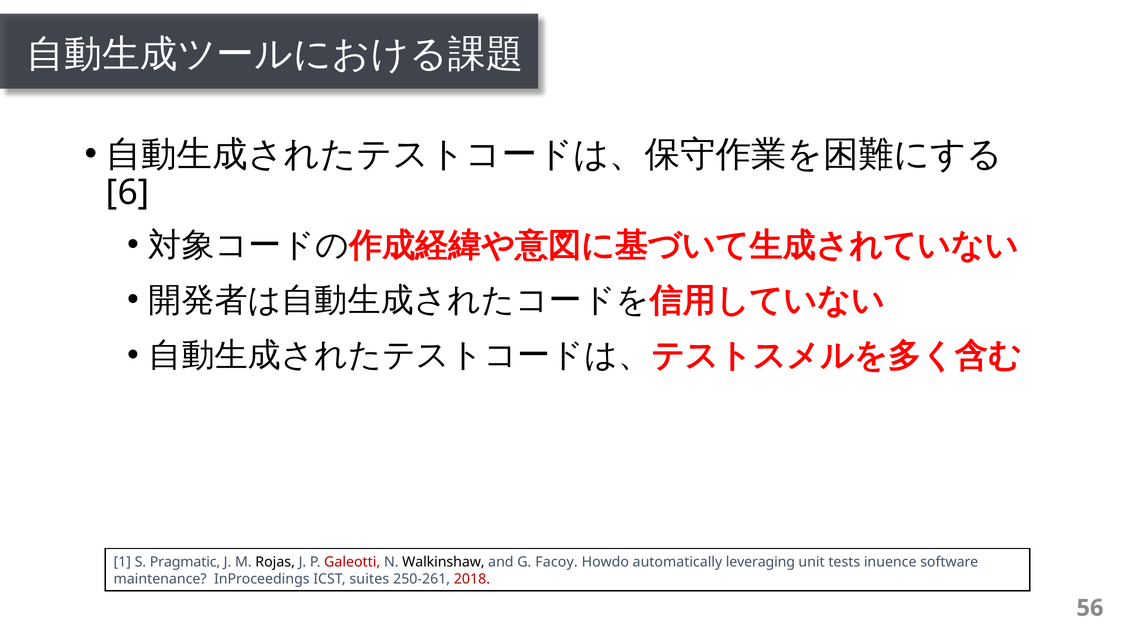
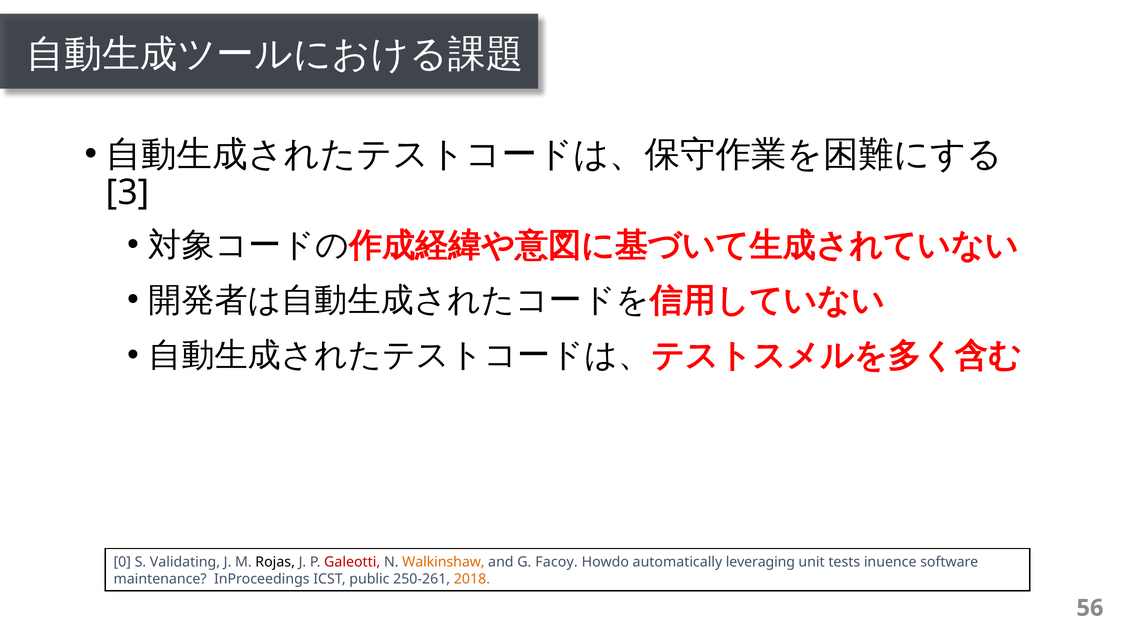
6: 6 -> 3 (128, 193)
1: 1 -> 0 (122, 562)
Pragmatic: Pragmatic -> Validating (185, 562)
Walkinshaw colour: black -> orange (443, 562)
suites: suites -> public (369, 579)
2018 colour: red -> orange (472, 579)
